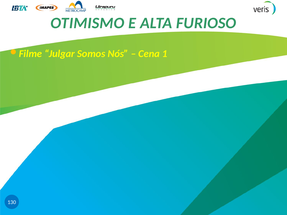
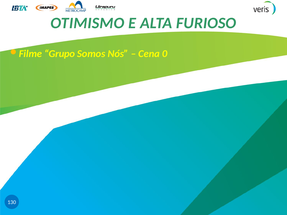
Julgar: Julgar -> Grupo (60, 54)
1: 1 -> 0 (165, 54)
